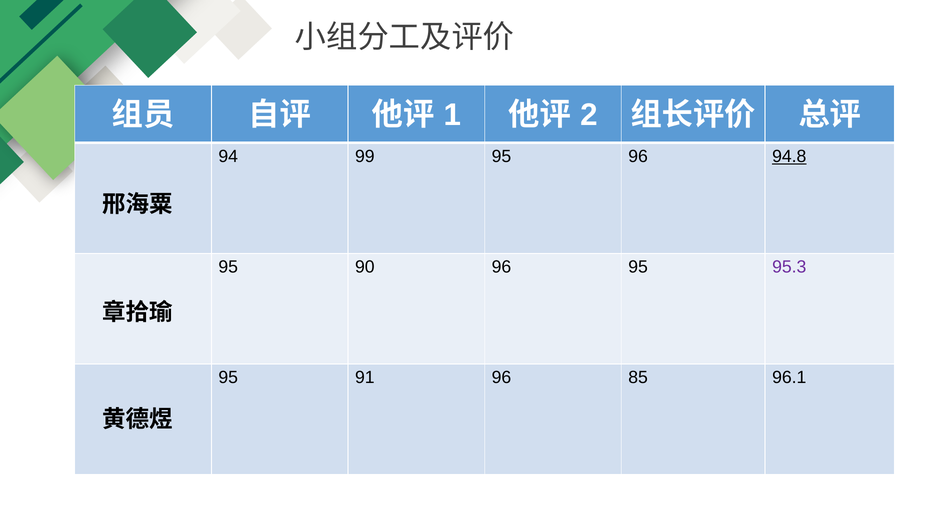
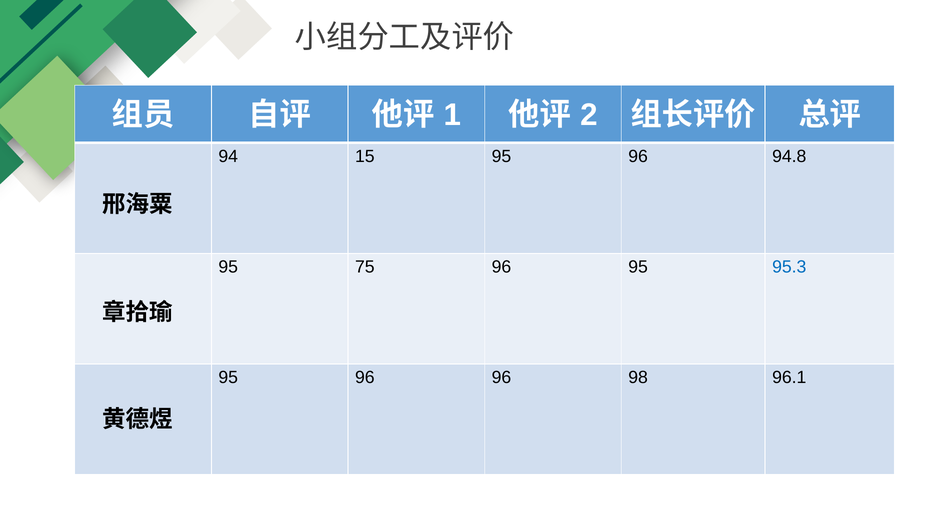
99: 99 -> 15 (365, 157)
94.8 underline: present -> none (789, 157)
90: 90 -> 75 (365, 267)
95.3 colour: purple -> blue (789, 267)
91: 91 -> 96 (365, 378)
85: 85 -> 98 (638, 378)
